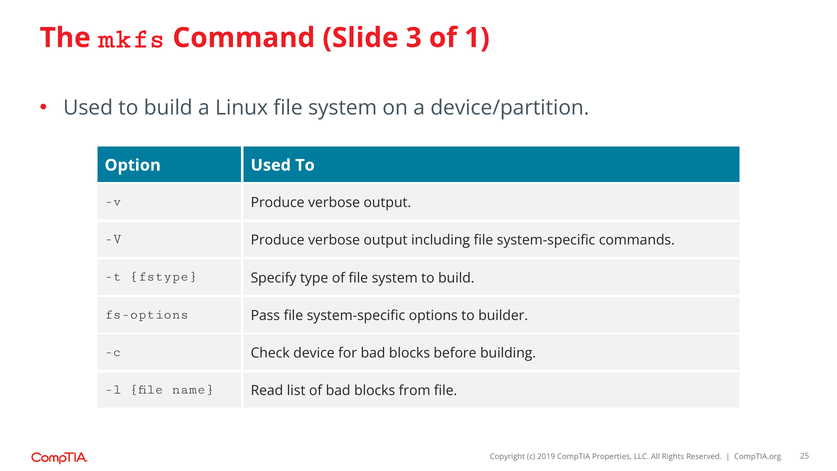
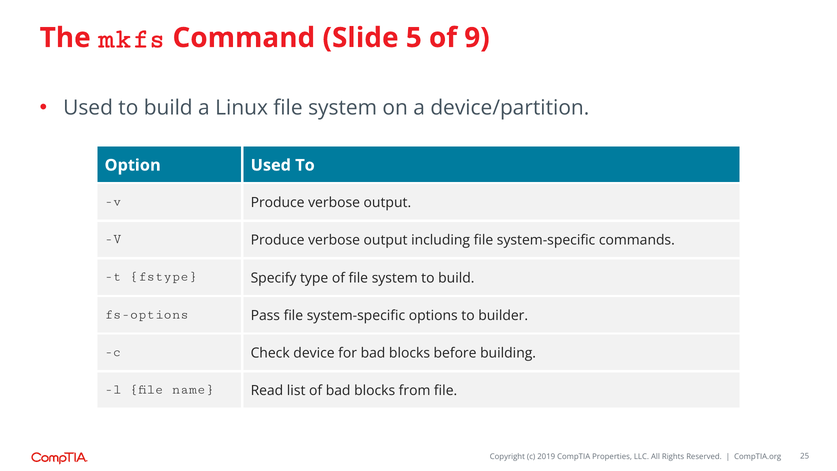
3: 3 -> 5 (414, 38)
1: 1 -> 9 (477, 38)
